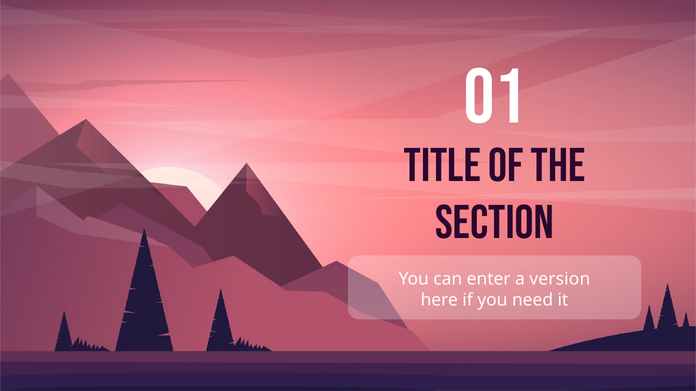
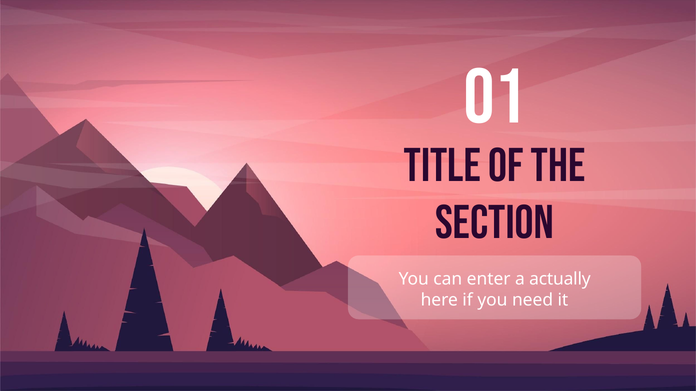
version: version -> actually (560, 279)
